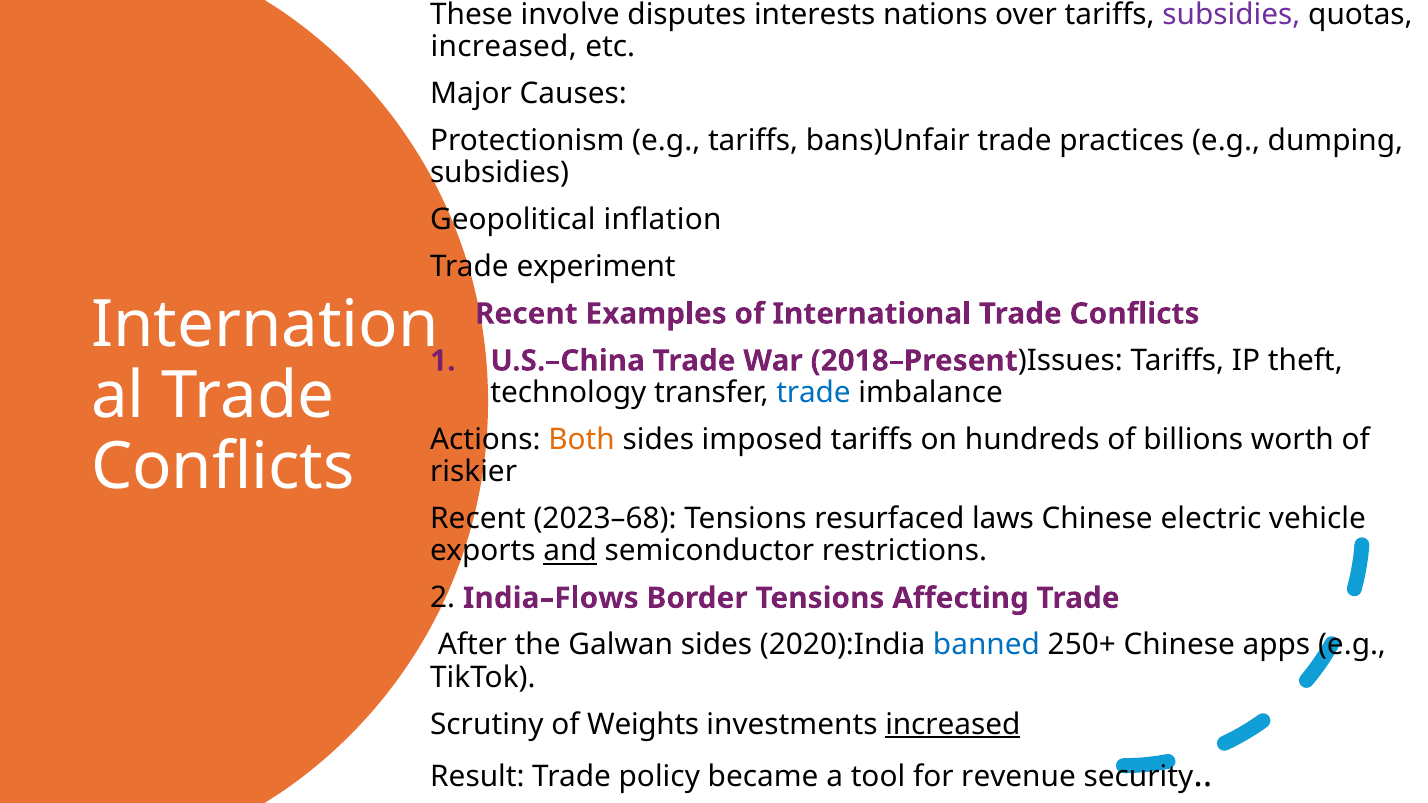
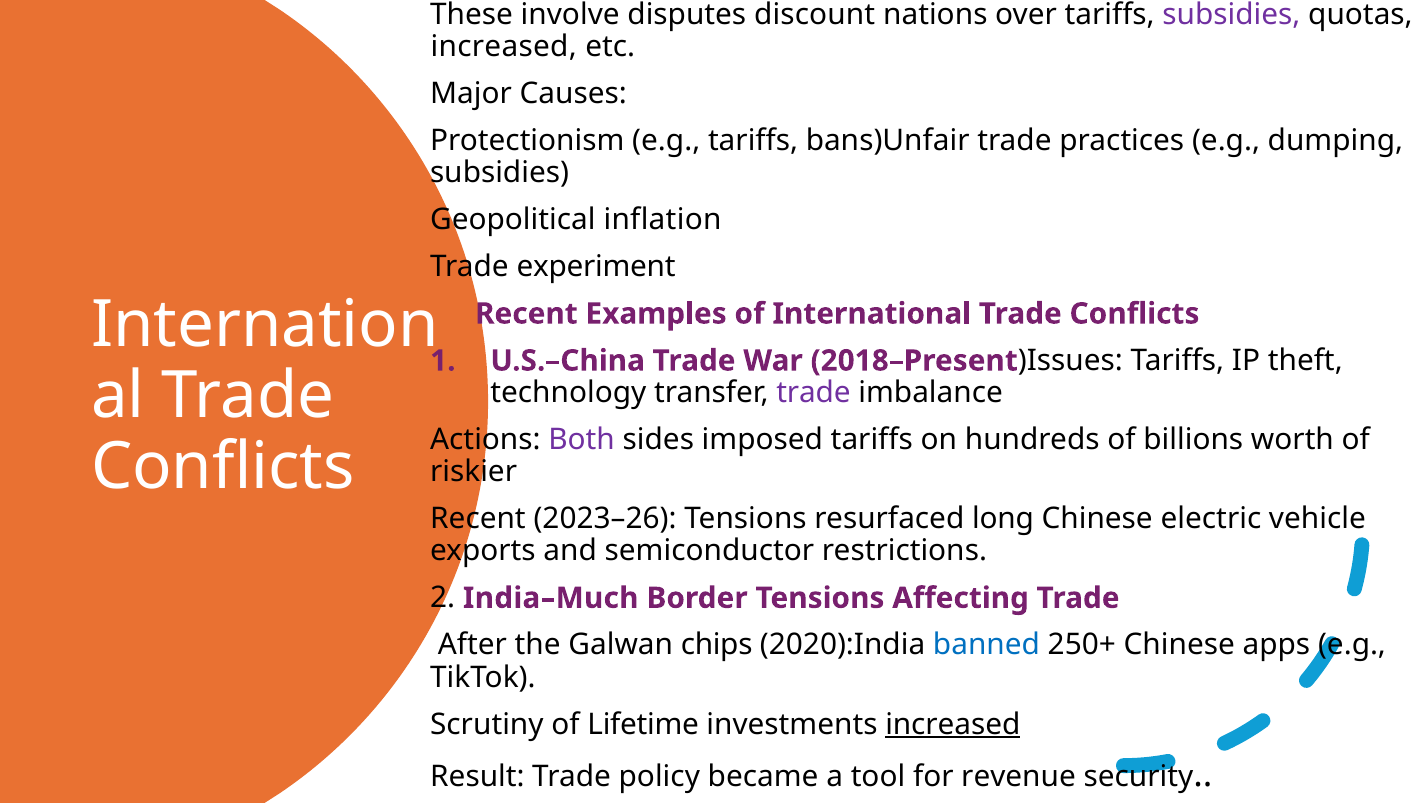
interests: interests -> discount (815, 15)
trade colour: blue -> purple (814, 393)
Both colour: orange -> purple (582, 440)
2023–68: 2023–68 -> 2023–26 (605, 519)
laws: laws -> long (1003, 519)
and underline: present -> none (570, 551)
India–Flows: India–Flows -> India–Much (551, 598)
Galwan sides: sides -> chips (717, 645)
Weights: Weights -> Lifetime (643, 724)
